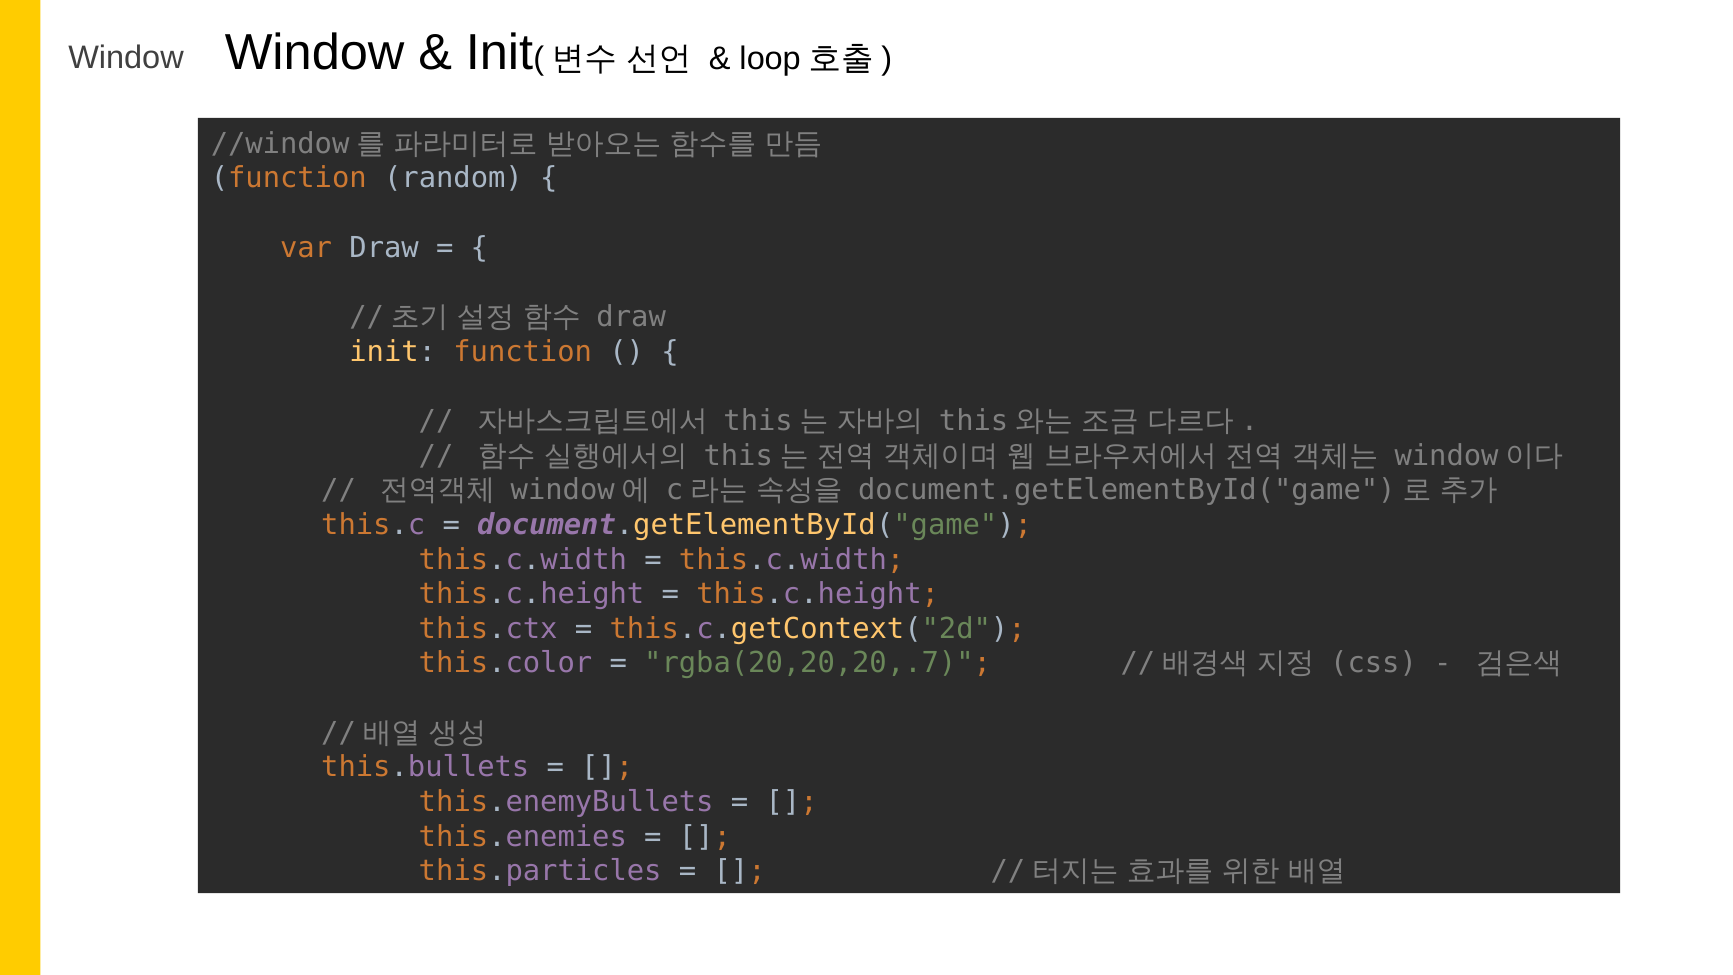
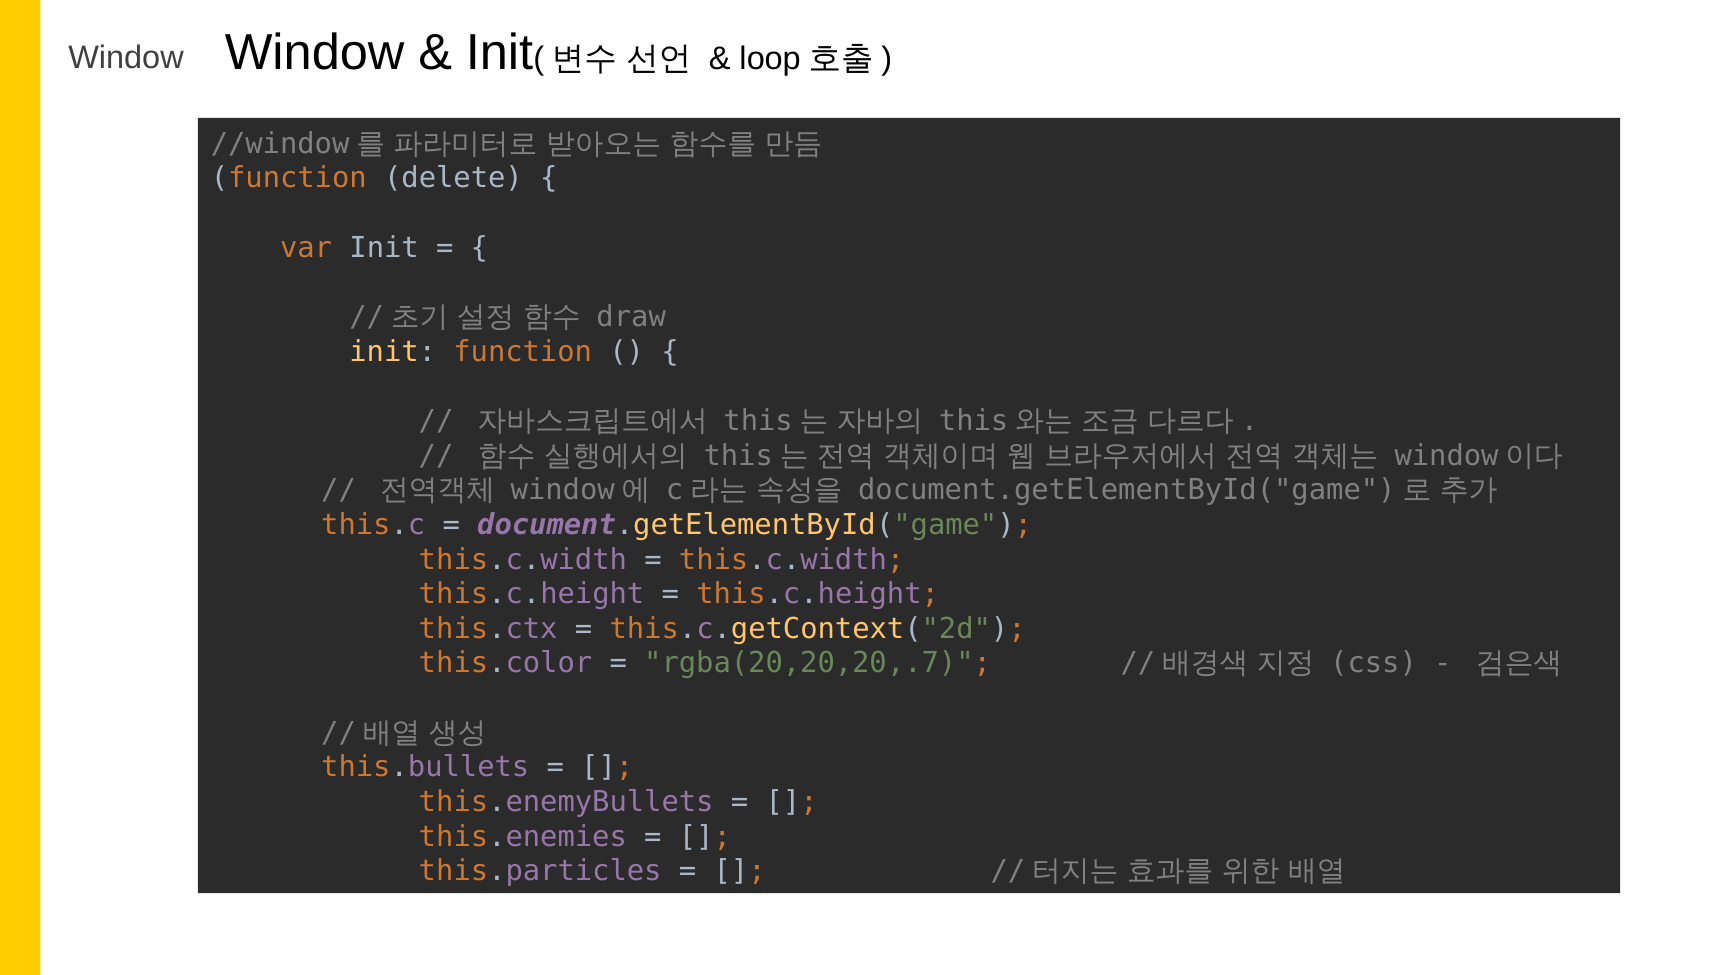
random: random -> delete (453, 178)
var Draw: Draw -> Init (384, 248)
